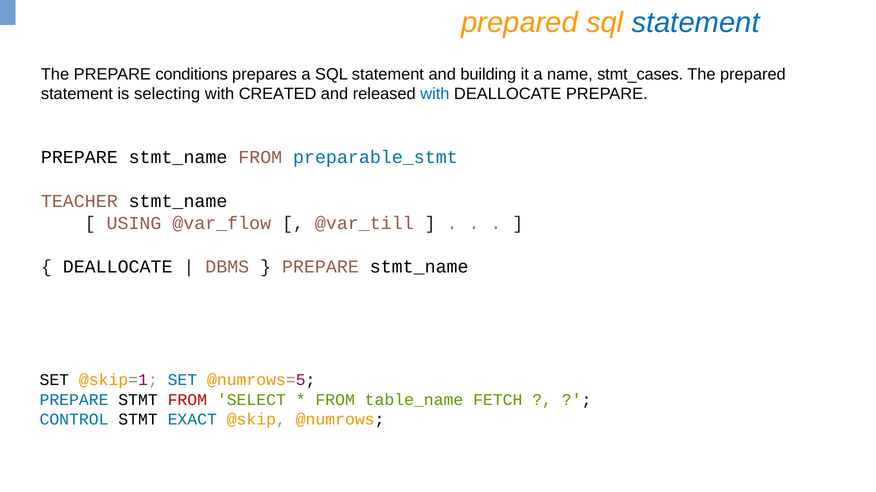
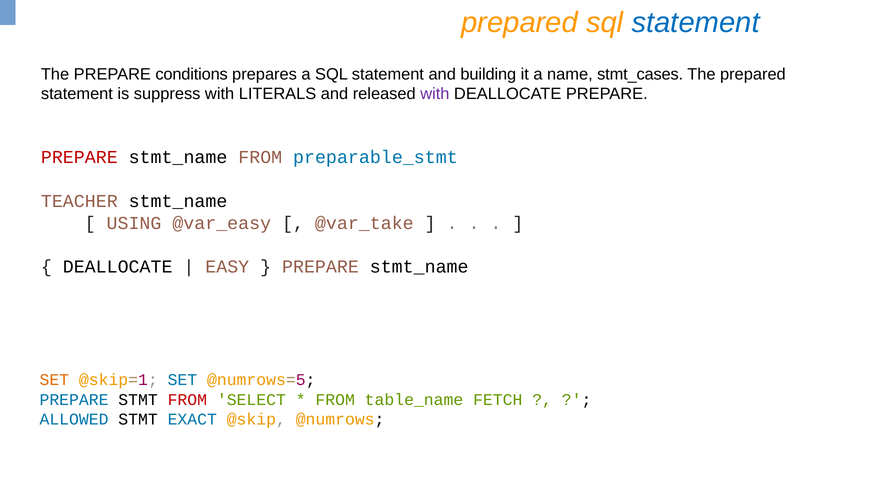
selecting: selecting -> suppress (167, 94)
CREATED: CREATED -> LITERALS (278, 94)
with colour: blue -> purple (435, 94)
PREPARE colour: black -> red (79, 158)
@var_flow: @var_flow -> @var_easy (222, 223)
@var_till: @var_till -> @var_take (364, 223)
DBMS: DBMS -> EASY (227, 267)
SET colour: black -> orange (54, 381)
CONTROL: CONTROL -> ALLOWED (74, 420)
